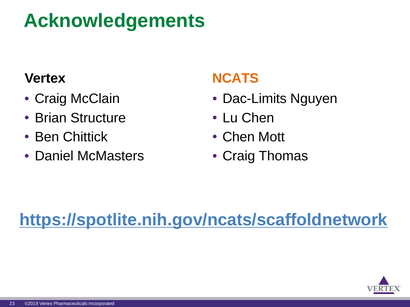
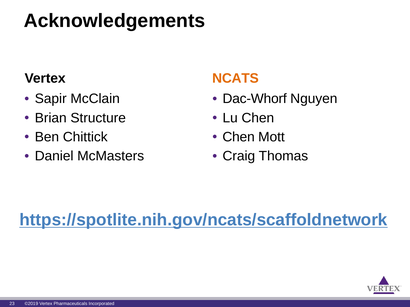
Acknowledgements colour: green -> black (115, 21)
Craig: Craig -> Sapir (51, 99)
Dac-Limits: Dac-Limits -> Dac-Whorf (255, 99)
